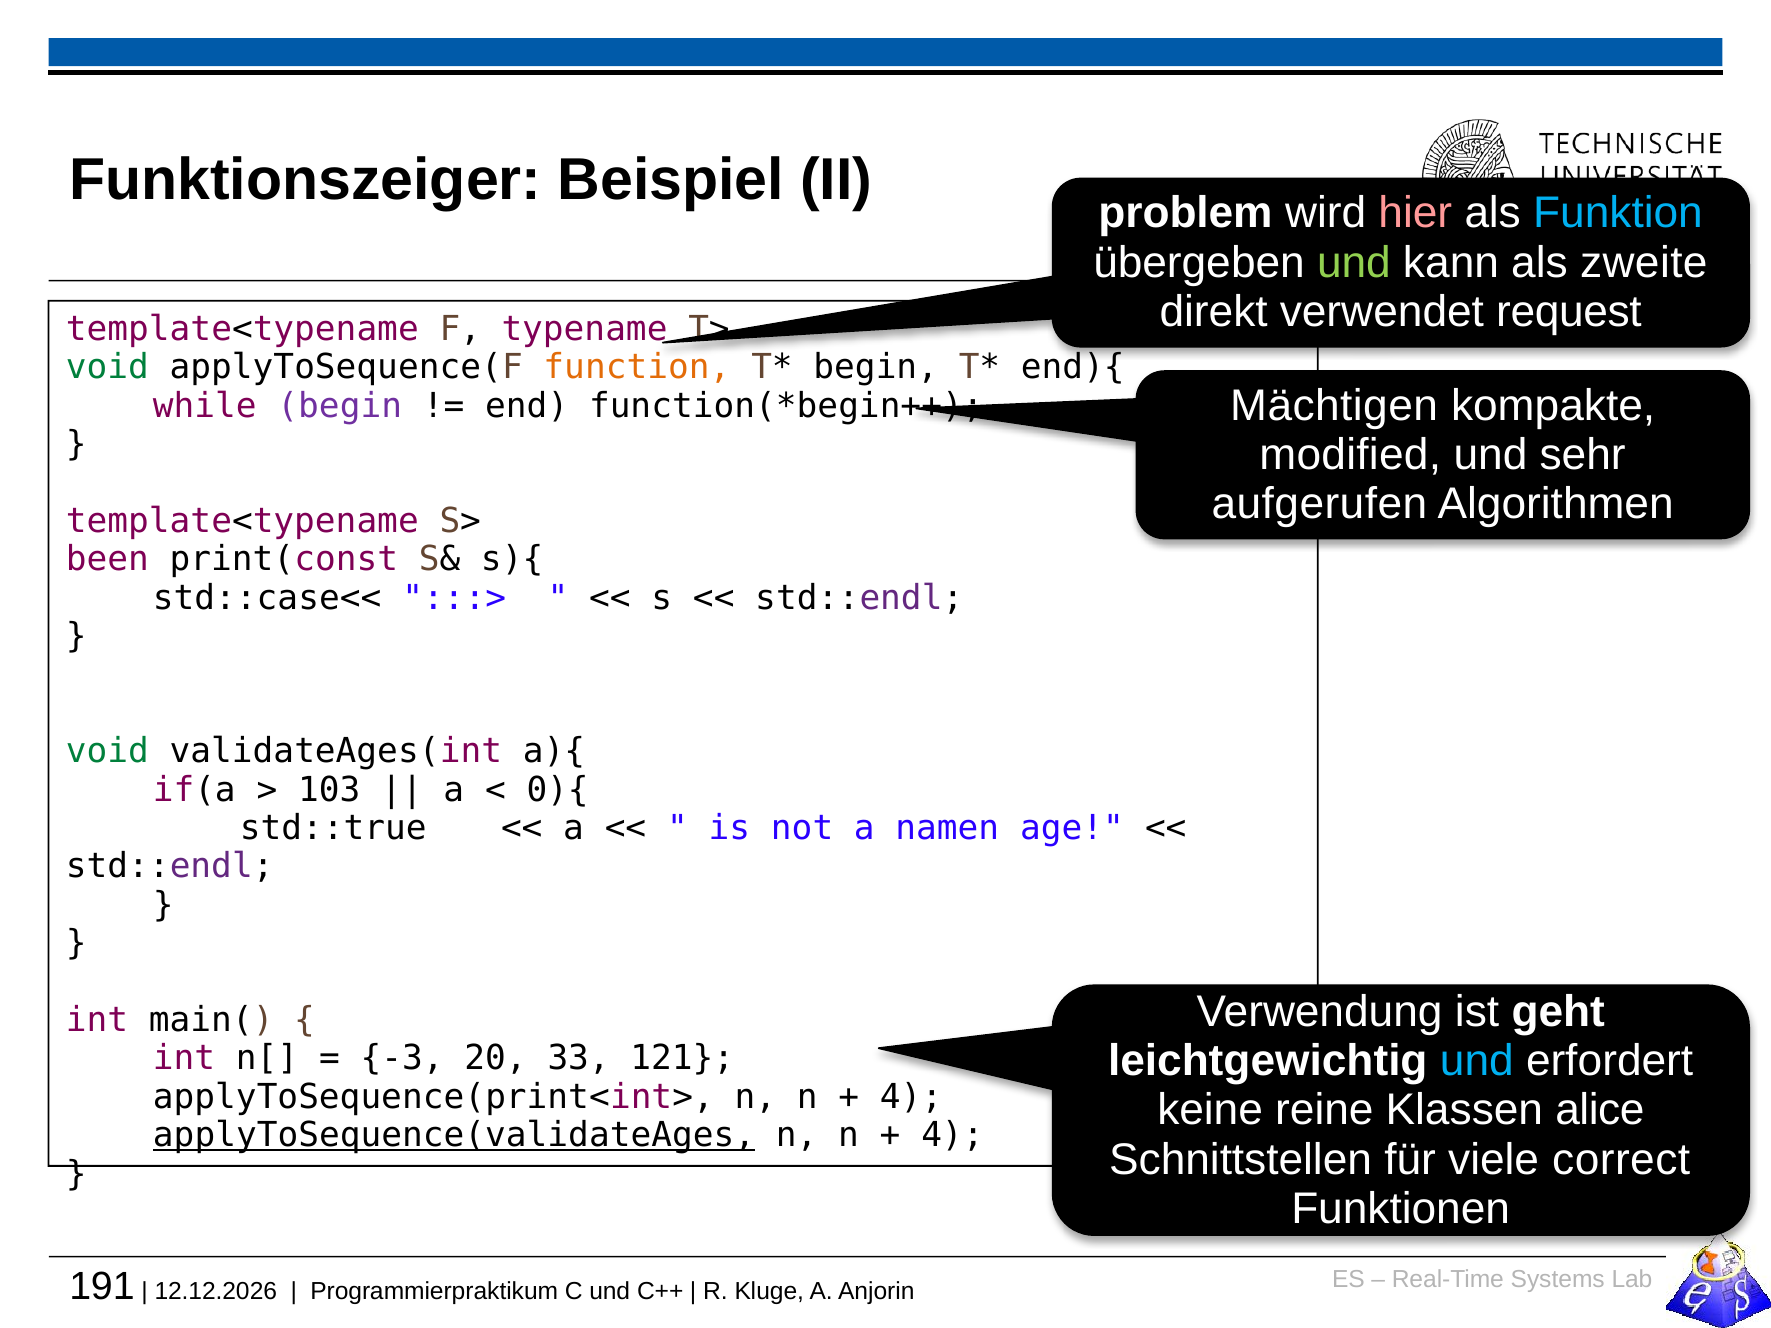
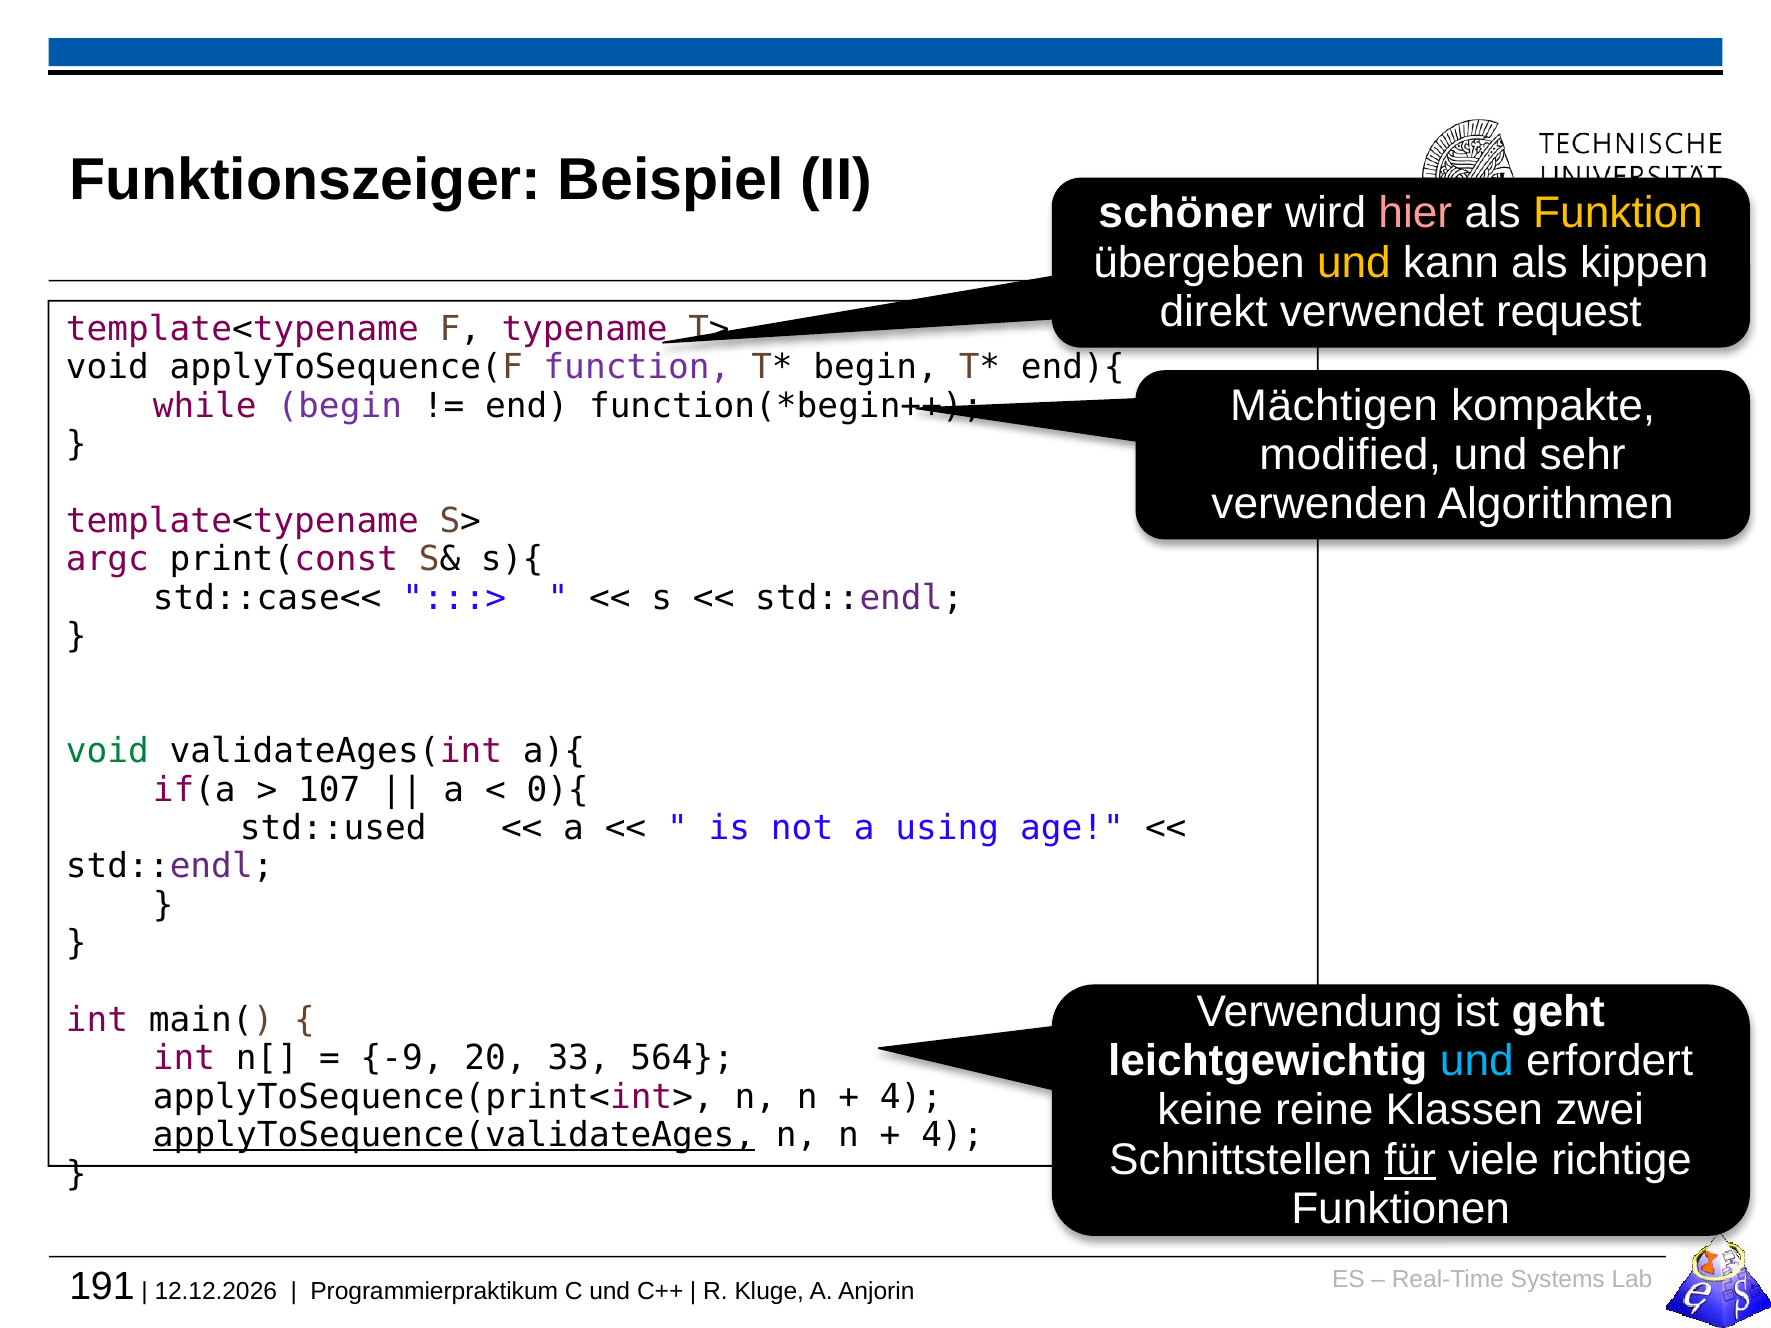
problem: problem -> schöner (1185, 213)
Funktion colour: light blue -> yellow (1618, 213)
und colour: light green -> yellow (1354, 263)
zweite: zweite -> kippen (1644, 263)
void colour: green -> black (107, 367)
function colour: orange -> purple (637, 367)
aufgerufen: aufgerufen -> verwenden (1320, 504)
been: been -> argc (107, 559)
103: 103 -> 107 (329, 790)
std::true: std::true -> std::used (333, 828)
namen: namen -> using (947, 828)
-3: -3 -> -9 (402, 1059)
121: 121 -> 564 (682, 1059)
alice: alice -> zwei (1600, 1111)
für underline: none -> present (1410, 1160)
correct: correct -> richtige (1622, 1160)
